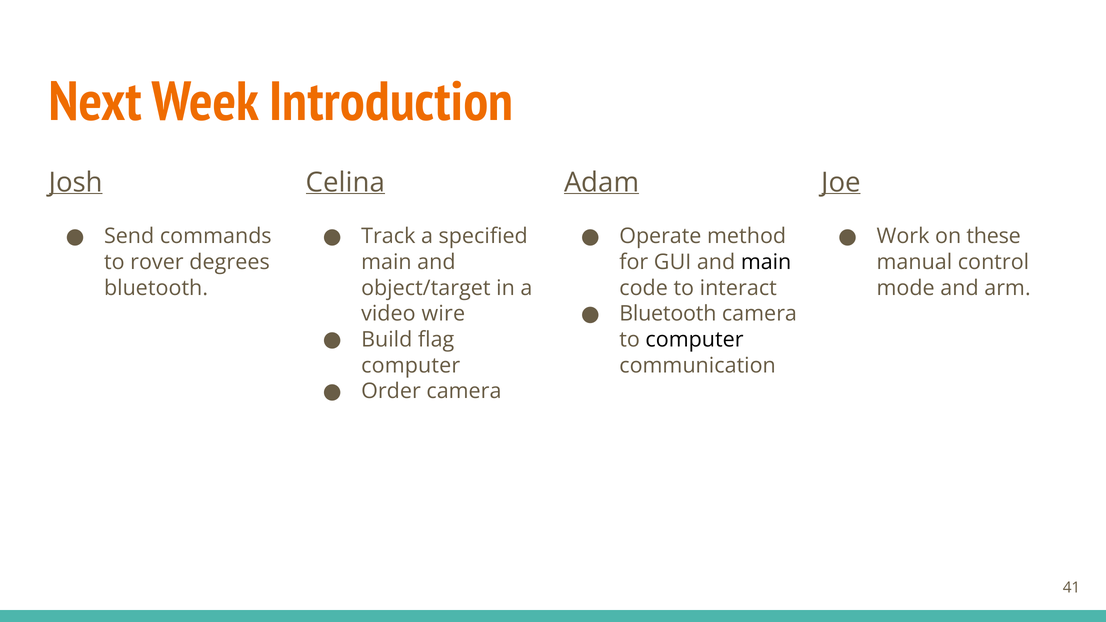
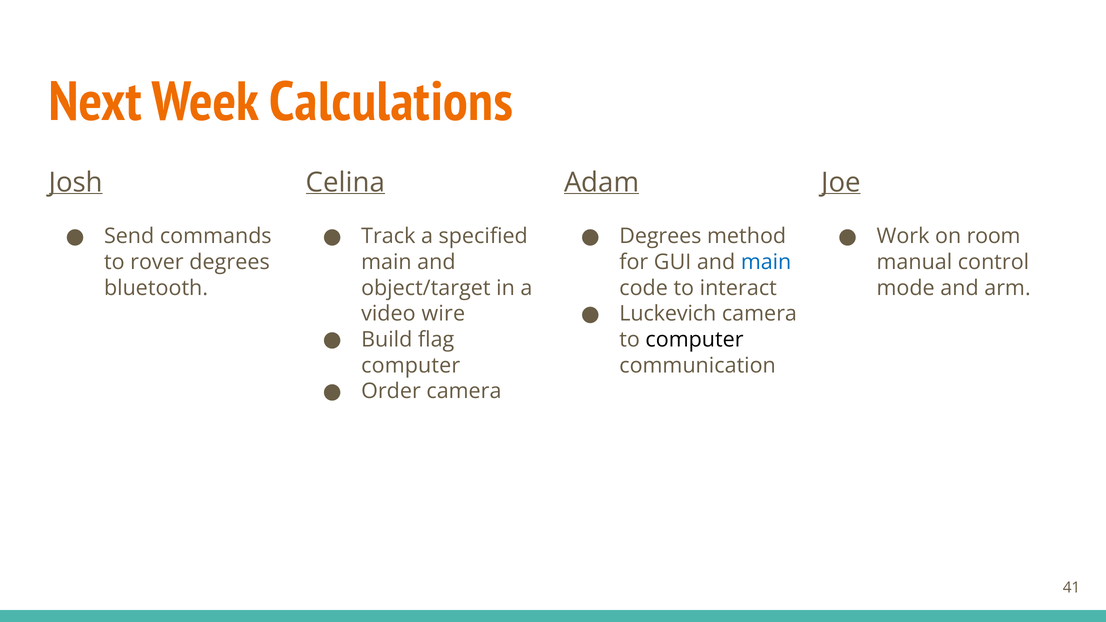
Introduction: Introduction -> Calculations (391, 102)
Operate: Operate -> Degrees (660, 236)
these: these -> room (994, 236)
main colour: black -> blue (766, 262)
Bluetooth: Bluetooth -> Luckevich (668, 314)
